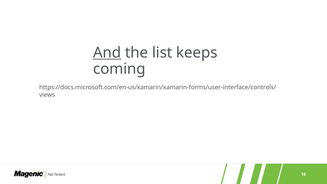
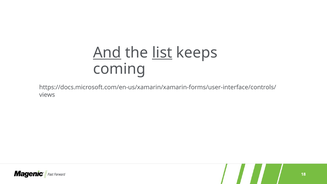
list underline: none -> present (162, 53)
